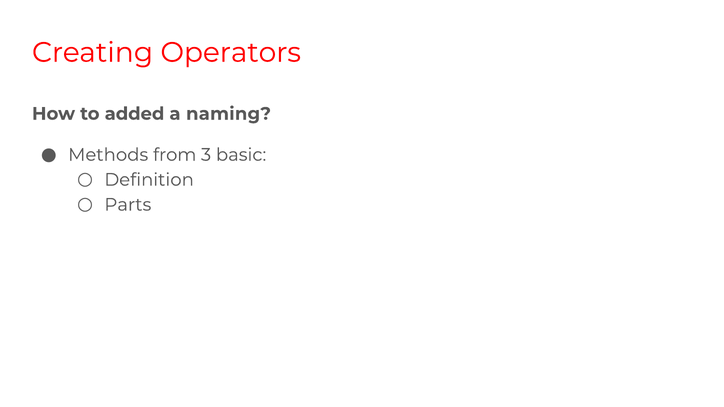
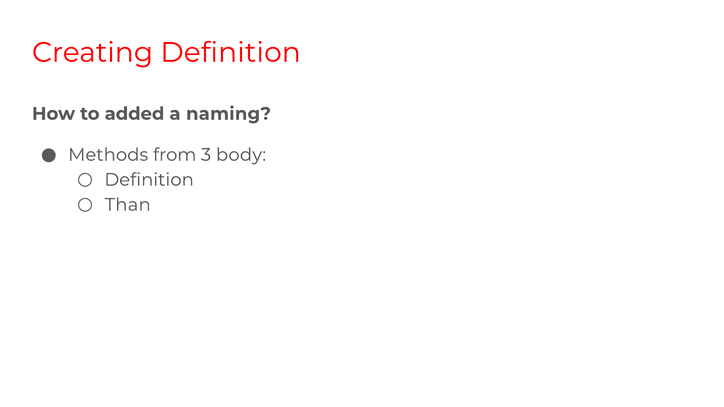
Creating Operators: Operators -> Definition (231, 53)
basic: basic -> body (241, 155)
Parts: Parts -> Than (128, 205)
